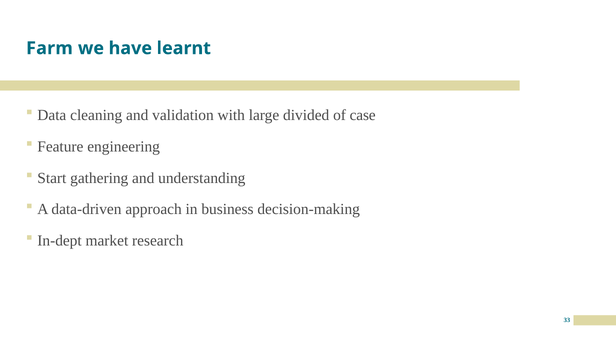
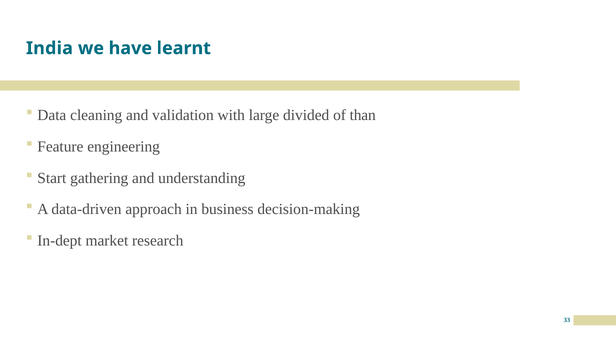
Farm: Farm -> India (49, 48)
case: case -> than (363, 116)
